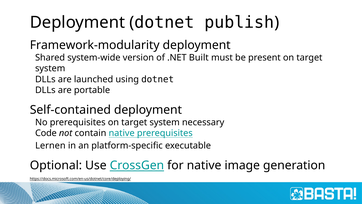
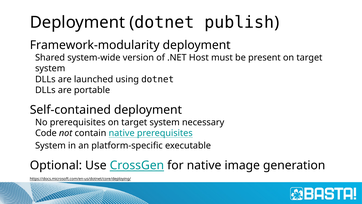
Built: Built -> Host (199, 57)
Lernen: Lernen -> System (50, 145)
